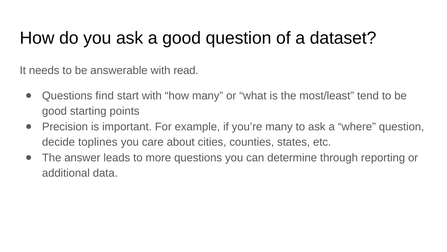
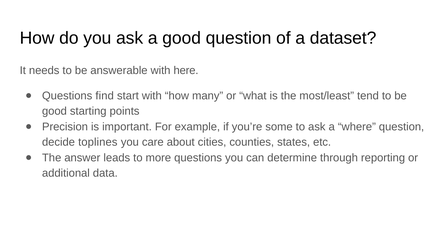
read: read -> here (186, 70)
you’re many: many -> some (279, 126)
